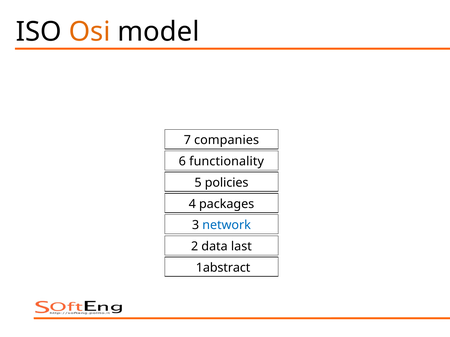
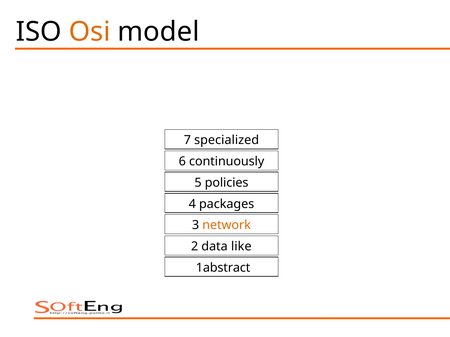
companies: companies -> specialized (227, 140)
functionality: functionality -> continuously (227, 162)
network colour: blue -> orange (227, 225)
last: last -> like (241, 247)
